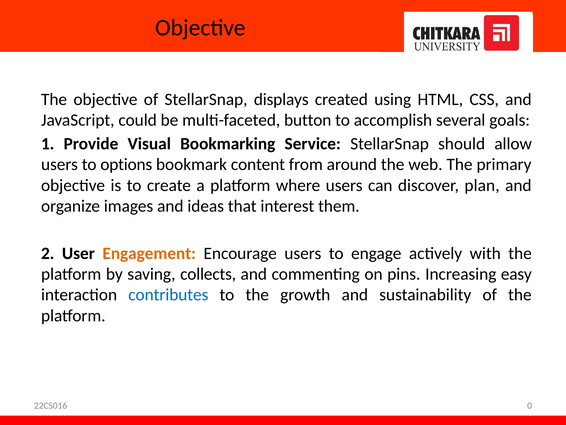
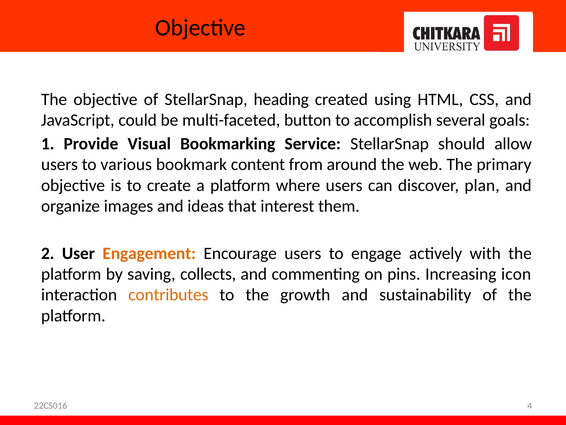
displays: displays -> heading (281, 99)
options: options -> various (126, 164)
easy: easy -> icon (516, 274)
contributes colour: blue -> orange (168, 295)
0: 0 -> 4 (530, 405)
